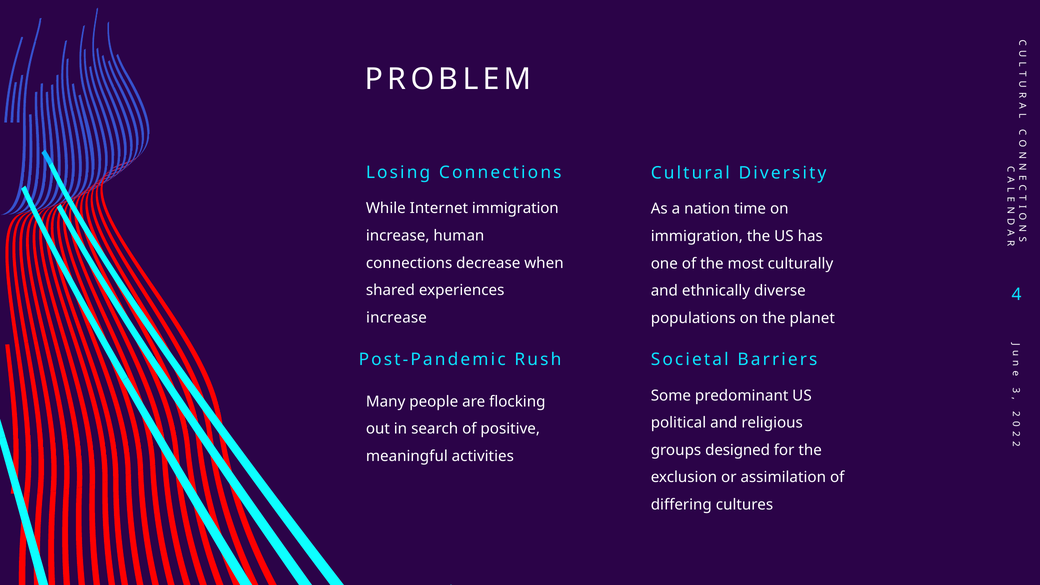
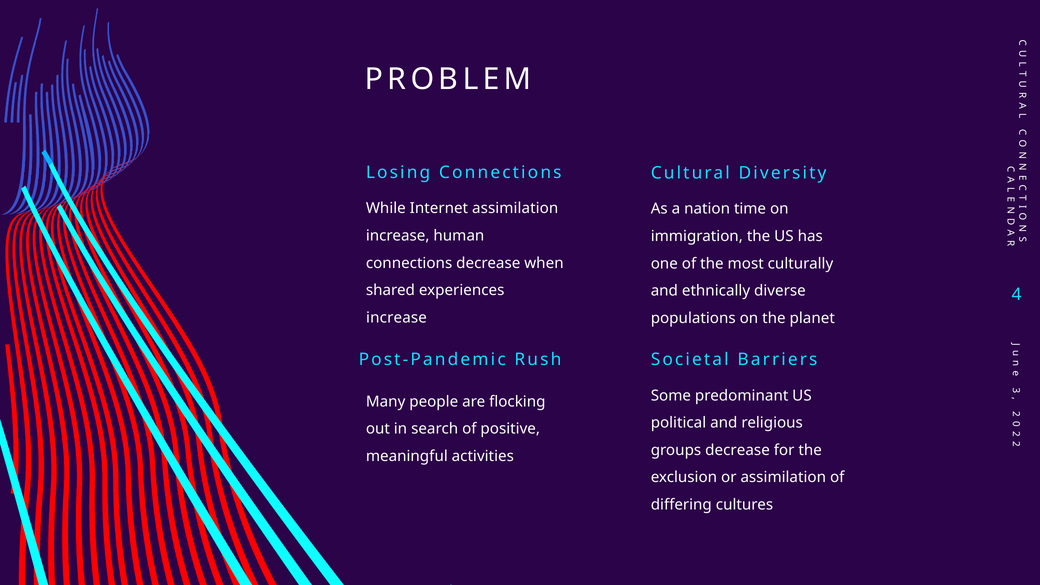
Internet immigration: immigration -> assimilation (515, 208)
groups designed: designed -> decrease (738, 450)
